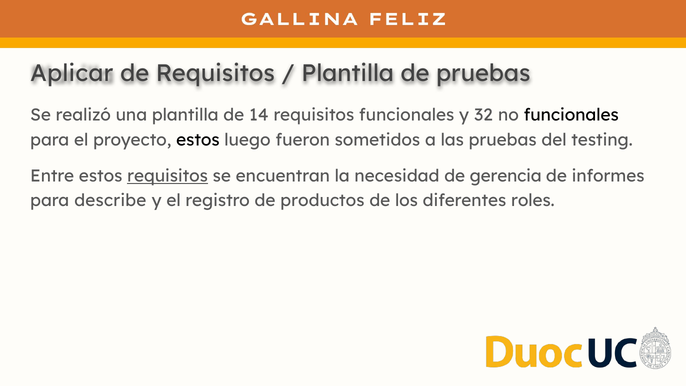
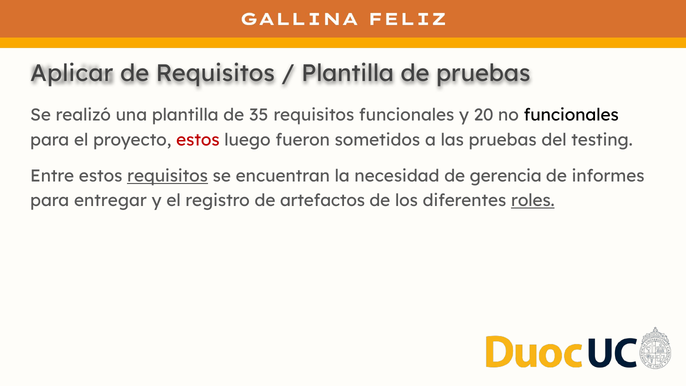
14: 14 -> 35 (259, 115)
32: 32 -> 20 (484, 115)
estos colour: black -> red (198, 140)
describe: describe -> entregar (110, 201)
productos: productos -> artefactos (322, 201)
roles underline: none -> present (533, 201)
